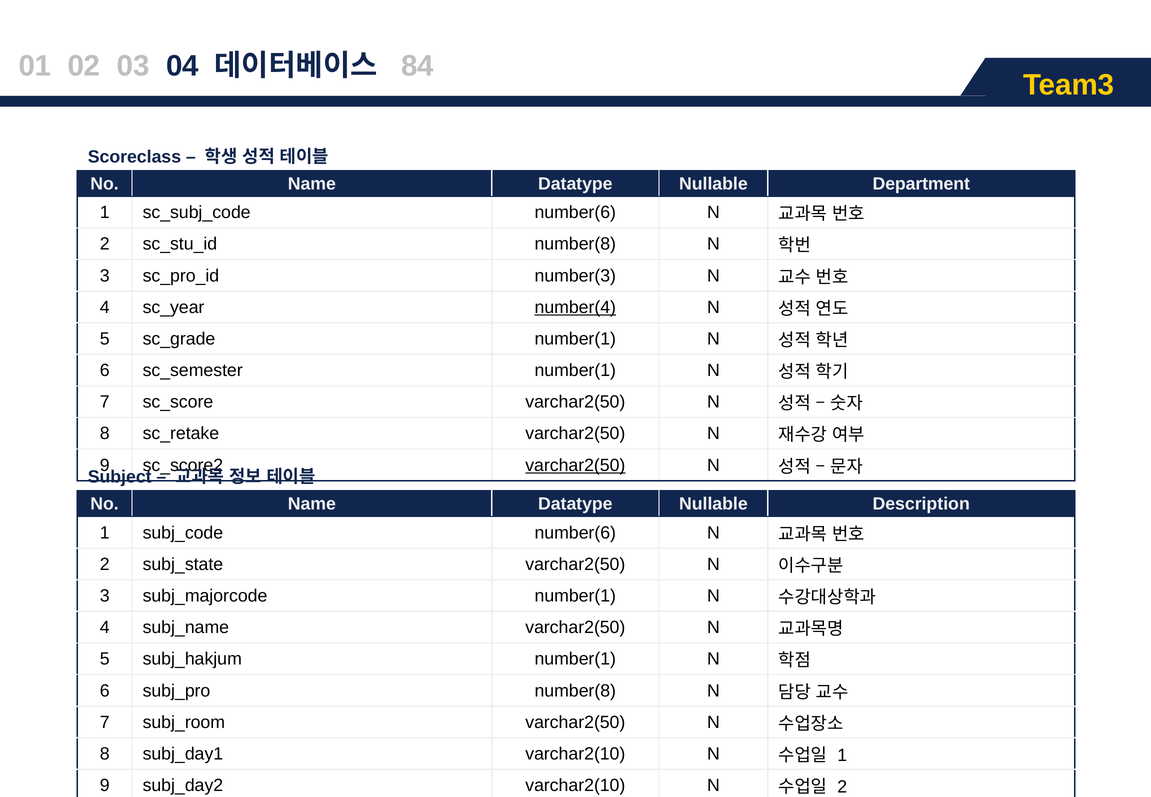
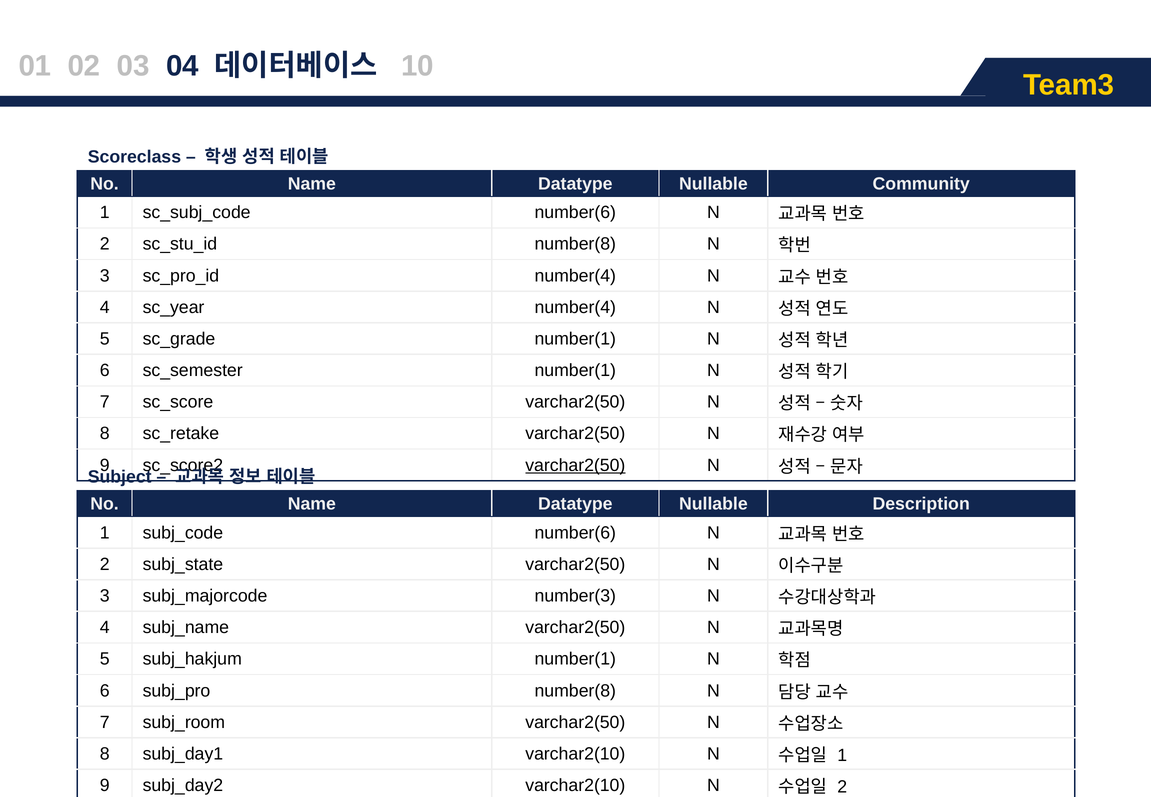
84: 84 -> 10 (417, 66)
Department: Department -> Community (921, 184)
number(3: number(3 -> number(4 (575, 276)
number(4 underline: present -> none (575, 307)
number(1: number(1 -> number(3 (575, 596)
